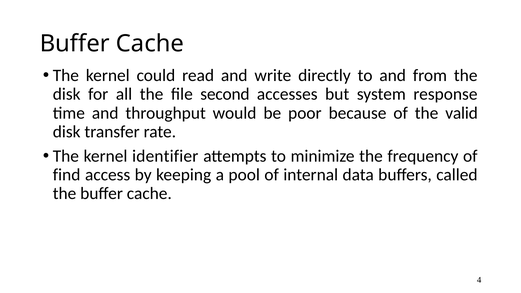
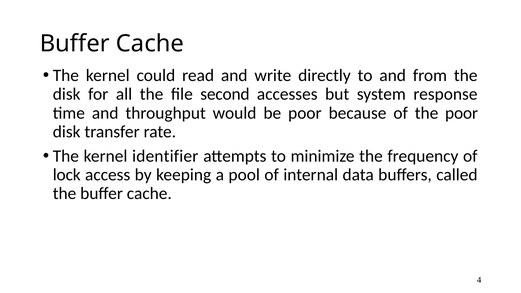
the valid: valid -> poor (462, 113)
find: find -> lock (67, 175)
